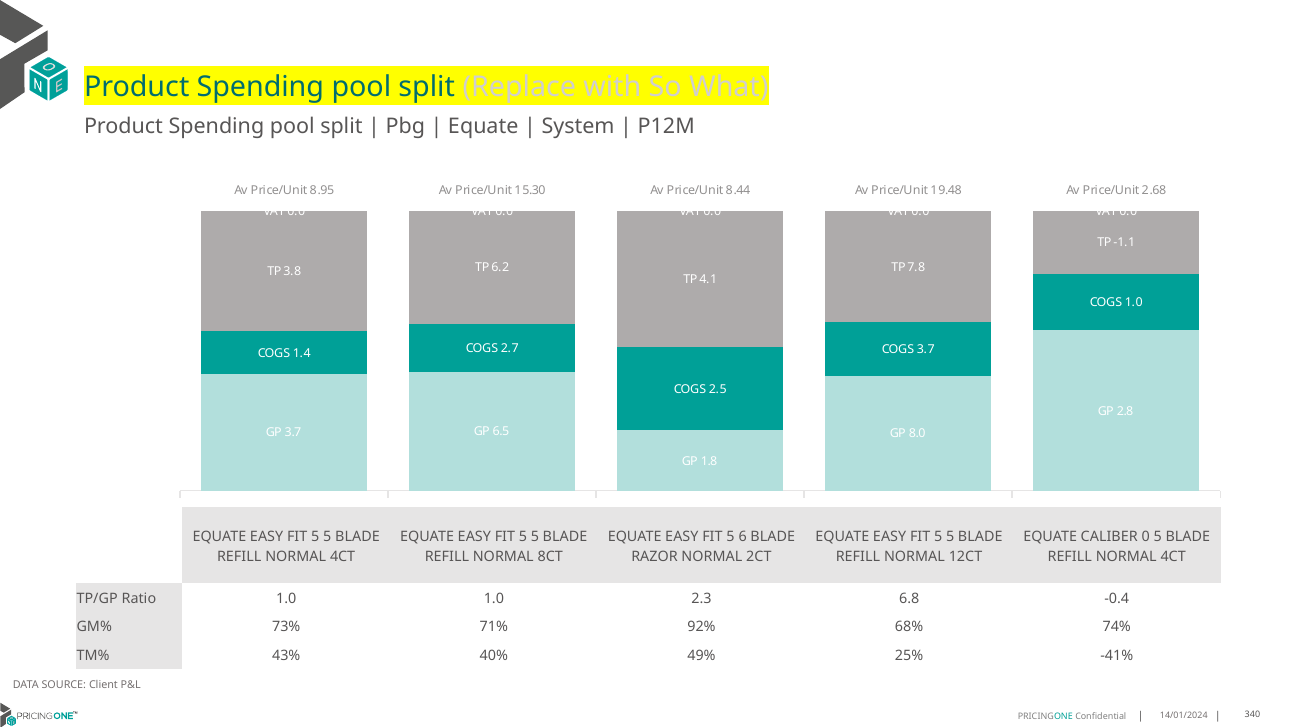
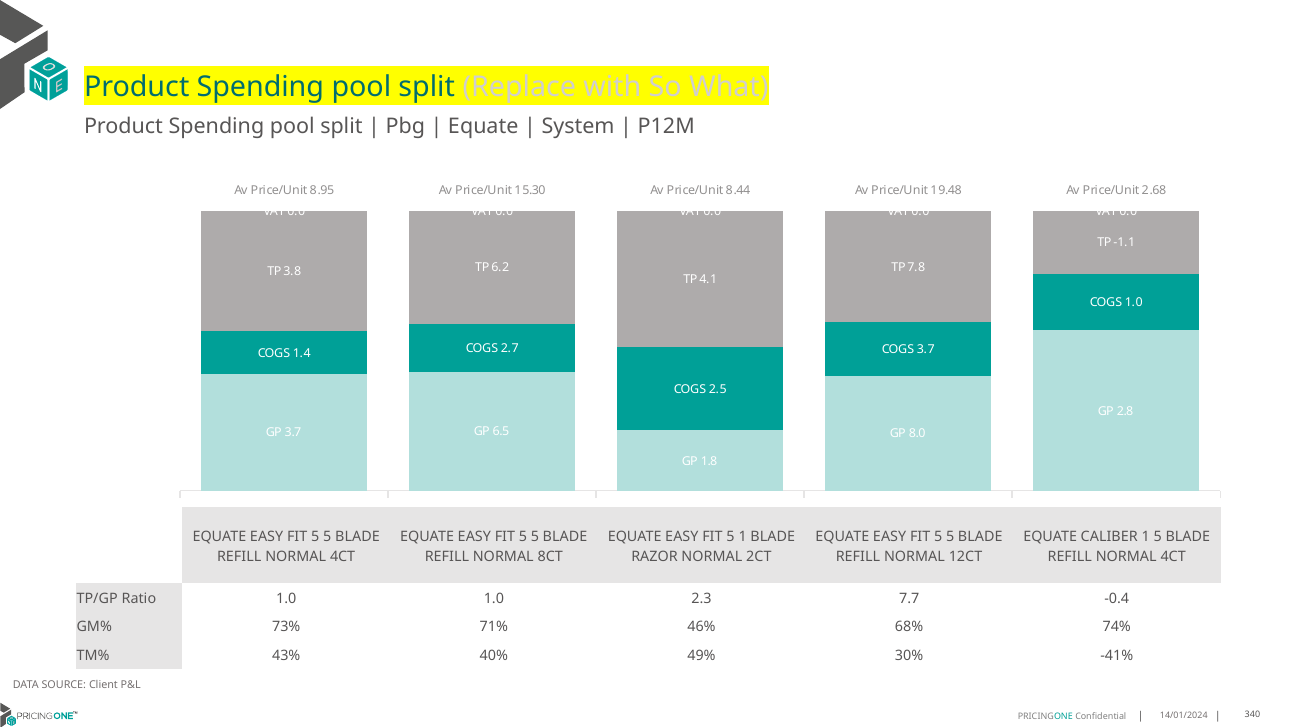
5 6: 6 -> 1 (743, 536)
CALIBER 0: 0 -> 1 (1146, 536)
6.8: 6.8 -> 7.7 (909, 598)
92%: 92% -> 46% (702, 627)
25%: 25% -> 30% (909, 655)
